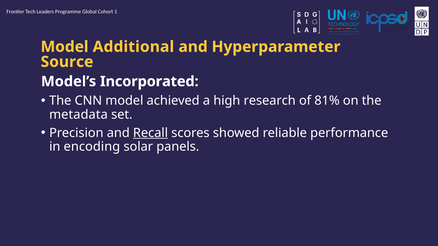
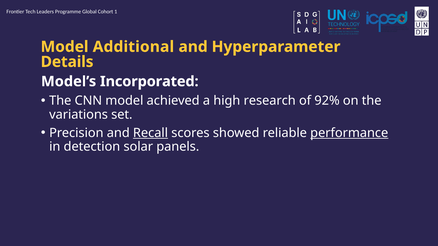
Source: Source -> Details (67, 62)
81%: 81% -> 92% (327, 101)
metadata: metadata -> variations (79, 115)
performance underline: none -> present (349, 133)
encoding: encoding -> detection (92, 147)
